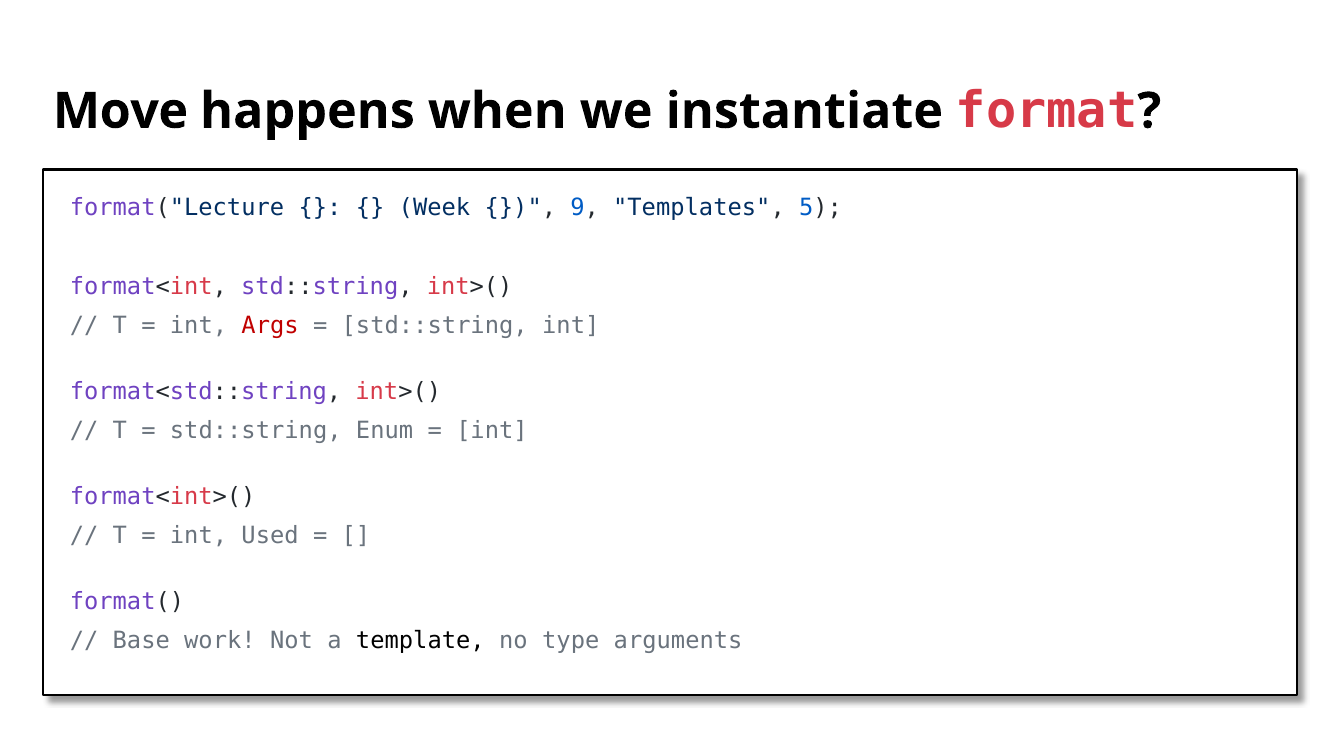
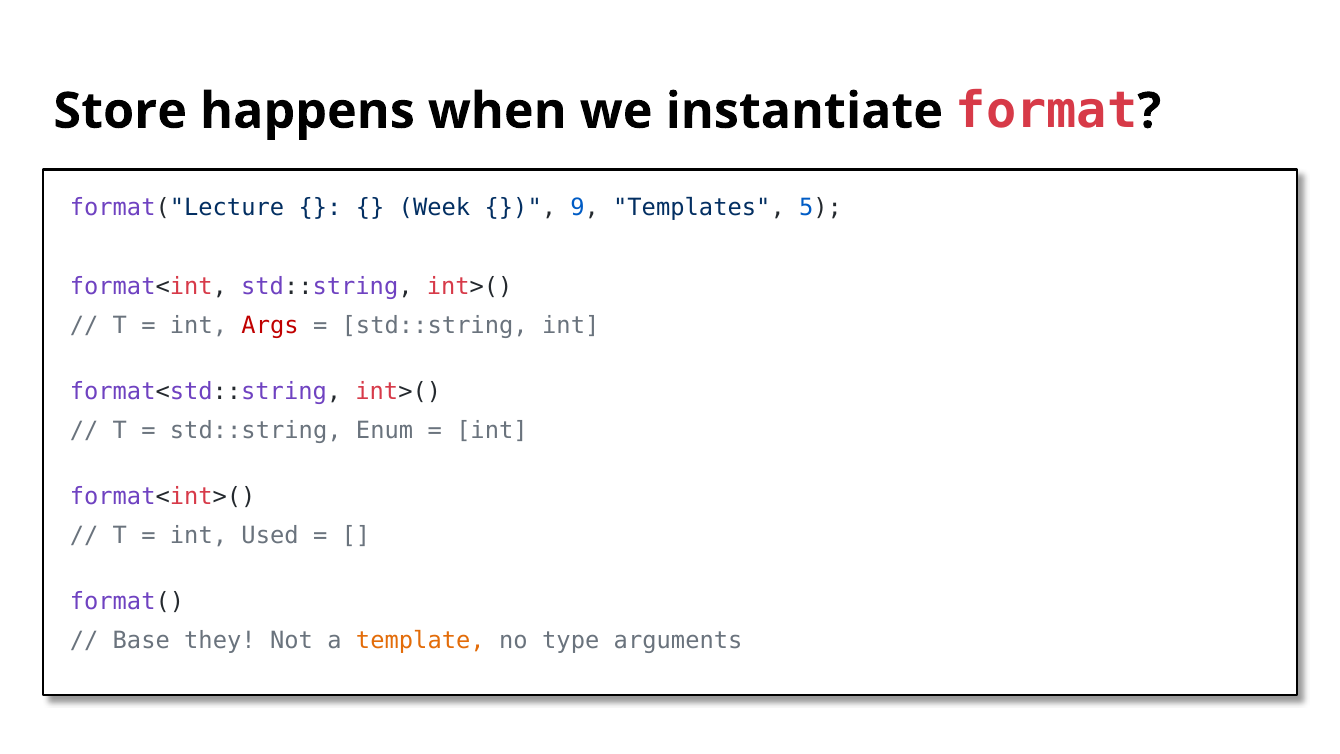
Move: Move -> Store (120, 111)
work: work -> they (220, 641)
template colour: black -> orange (420, 641)
